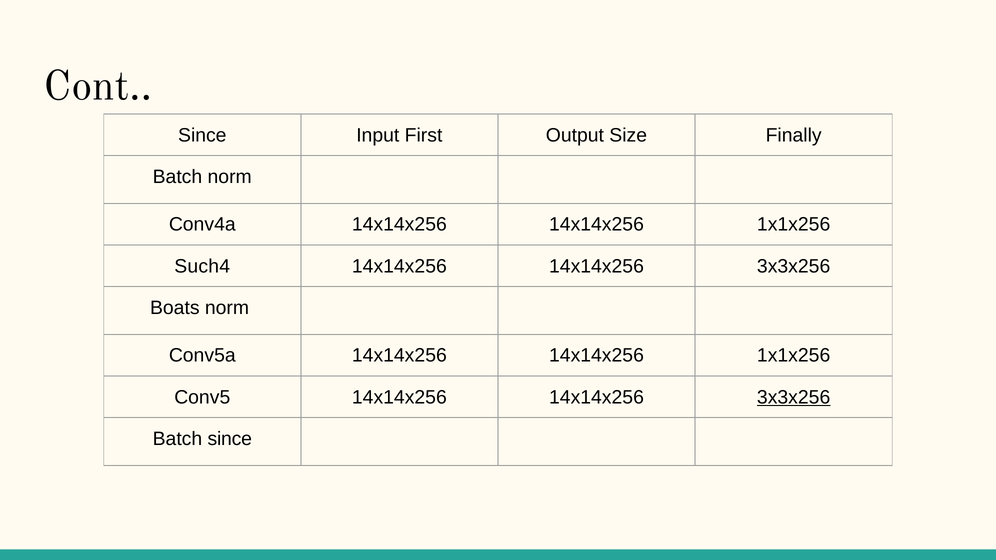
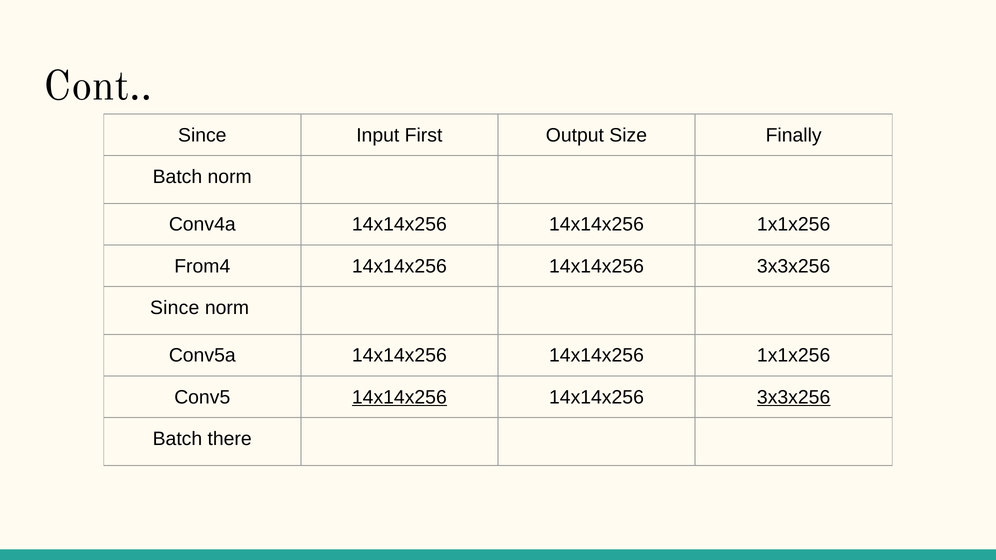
Such4: Such4 -> From4 (202, 266)
Boats: Boats -> Since (175, 308)
14x14x256 underline: none -> present (399, 397)
Batch since: since -> there (230, 439)
